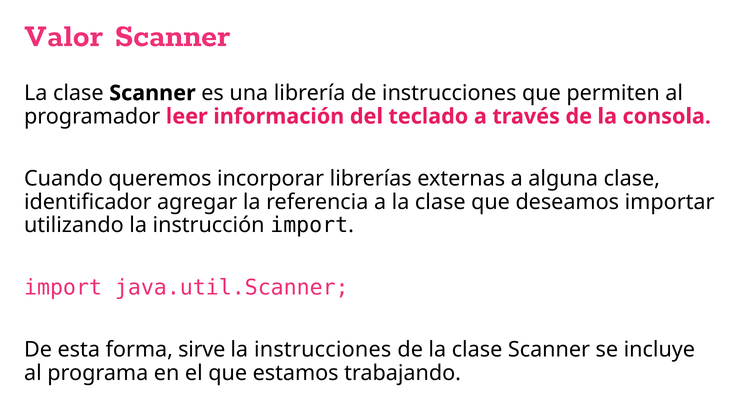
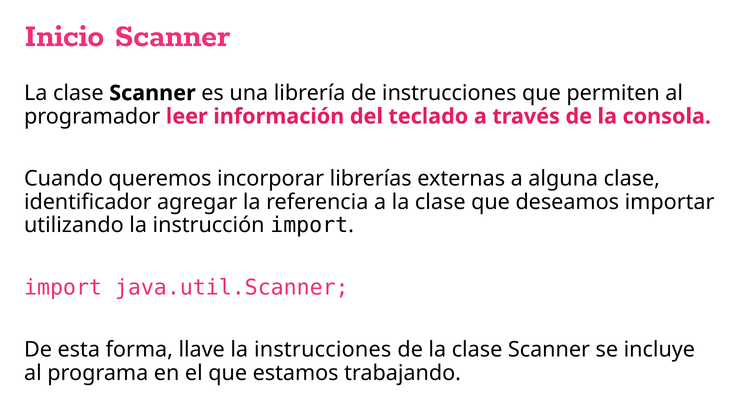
Valor: Valor -> Inicio (64, 35)
sirve: sirve -> llave (202, 350)
